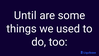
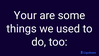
Until: Until -> Your (25, 15)
